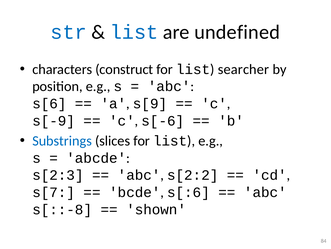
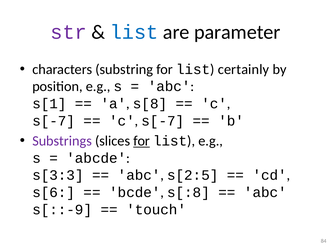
str colour: blue -> purple (69, 32)
undefined: undefined -> parameter (237, 32)
construct: construct -> substring (124, 69)
searcher: searcher -> certainly (243, 69)
s[6: s[6 -> s[1 (49, 103)
s[9: s[9 -> s[8 (150, 103)
s[-9: s[-9 -> s[-7 (54, 120)
s[-6: s[-6 -> s[-7 (163, 120)
Substrings colour: blue -> purple (62, 141)
for underline: none -> present (142, 141)
s[2:3: s[2:3 -> s[3:3 (58, 175)
s[2:2: s[2:2 -> s[2:5 (193, 175)
s[7: s[7 -> s[6 (54, 192)
s[:6: s[:6 -> s[:8 (188, 192)
s[::-8: s[::-8 -> s[::-9 (62, 209)
shown: shown -> touch (156, 209)
